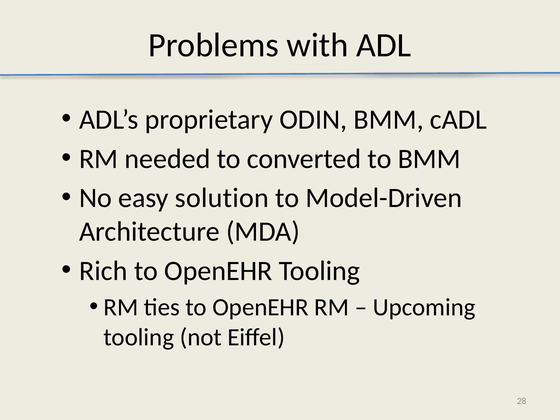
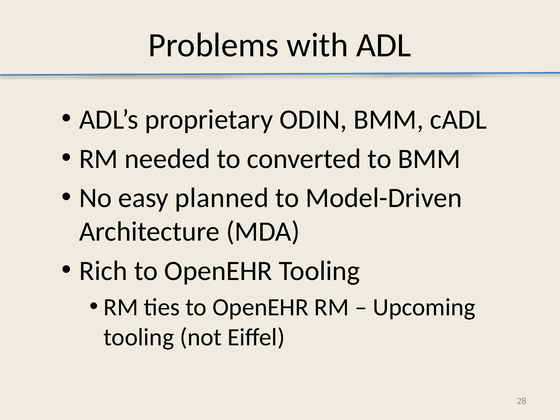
solution: solution -> planned (222, 198)
